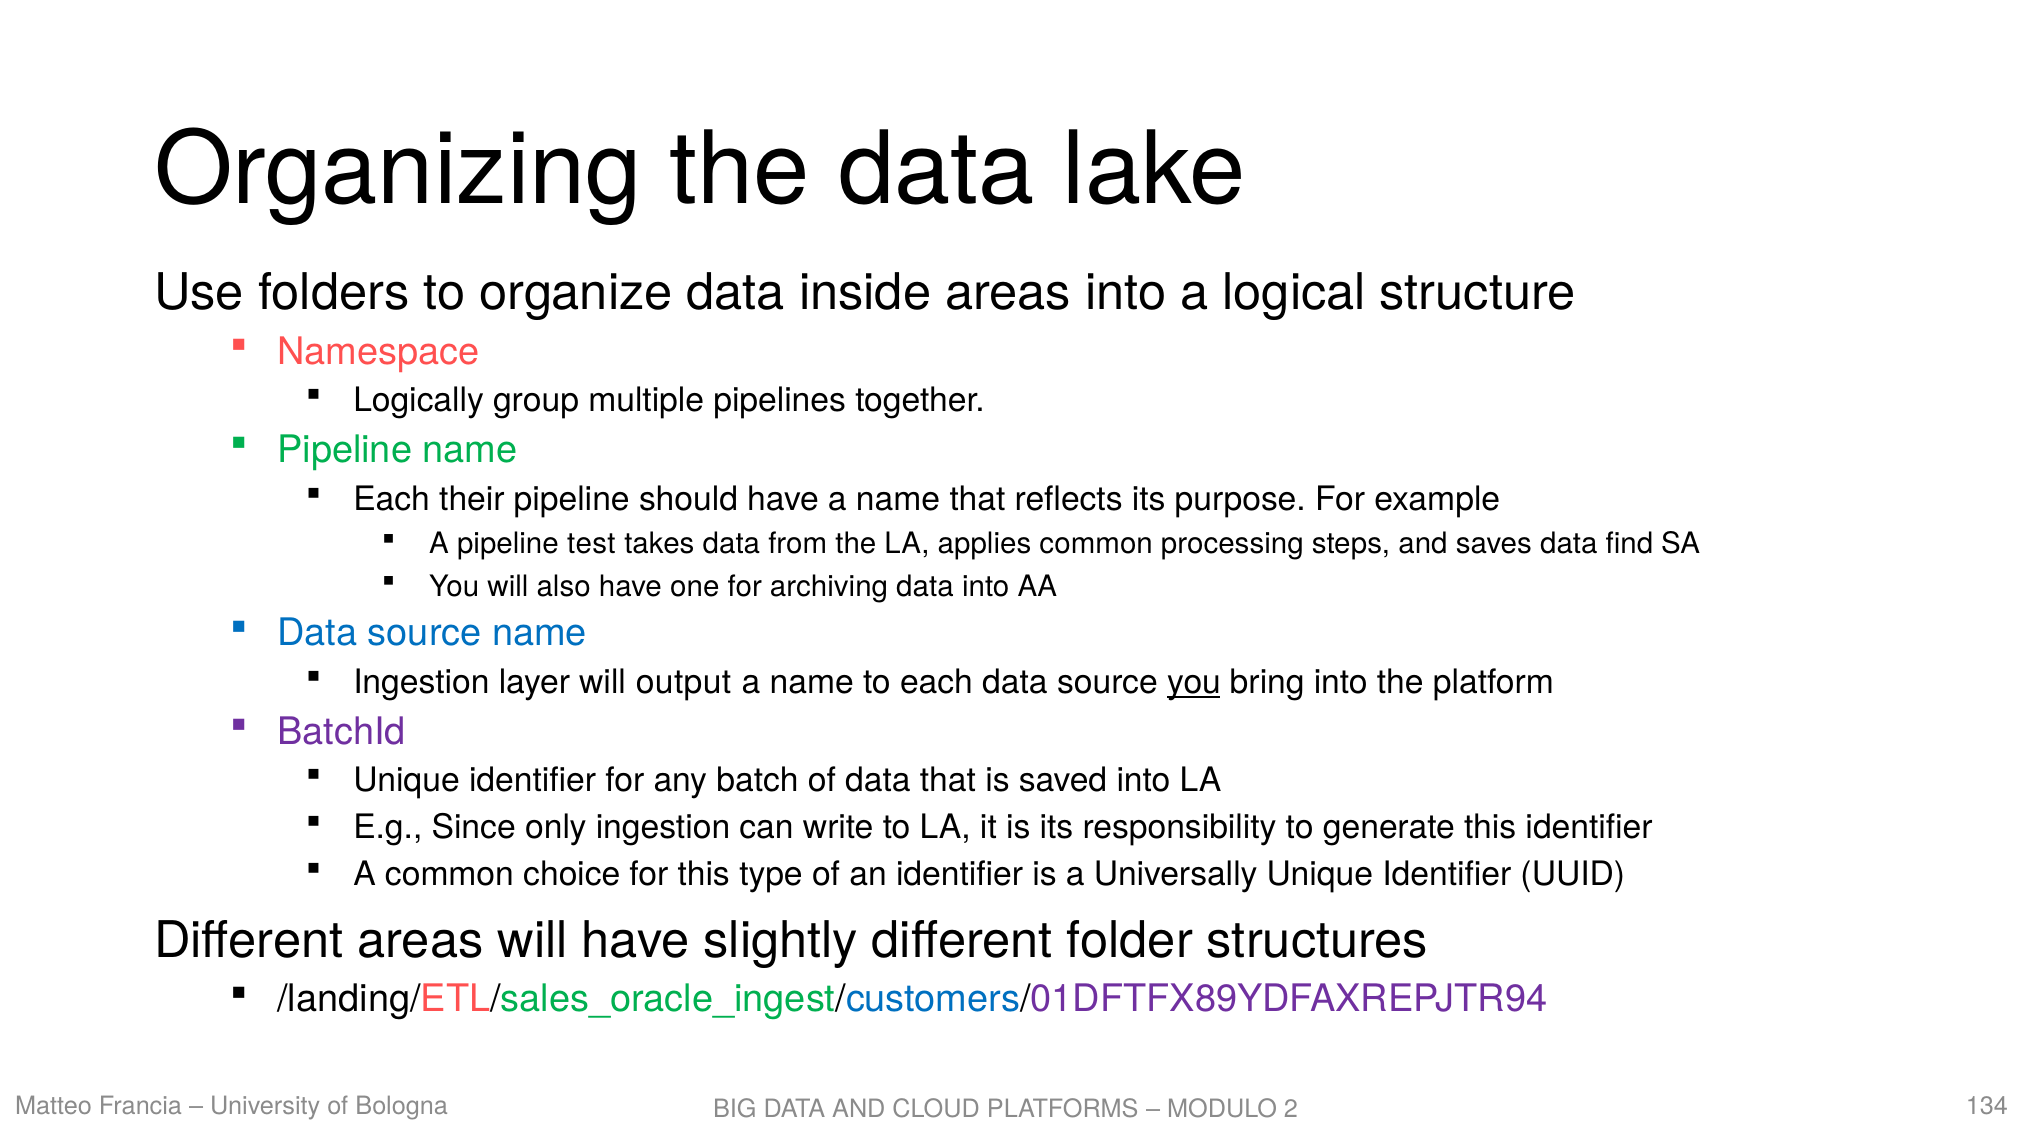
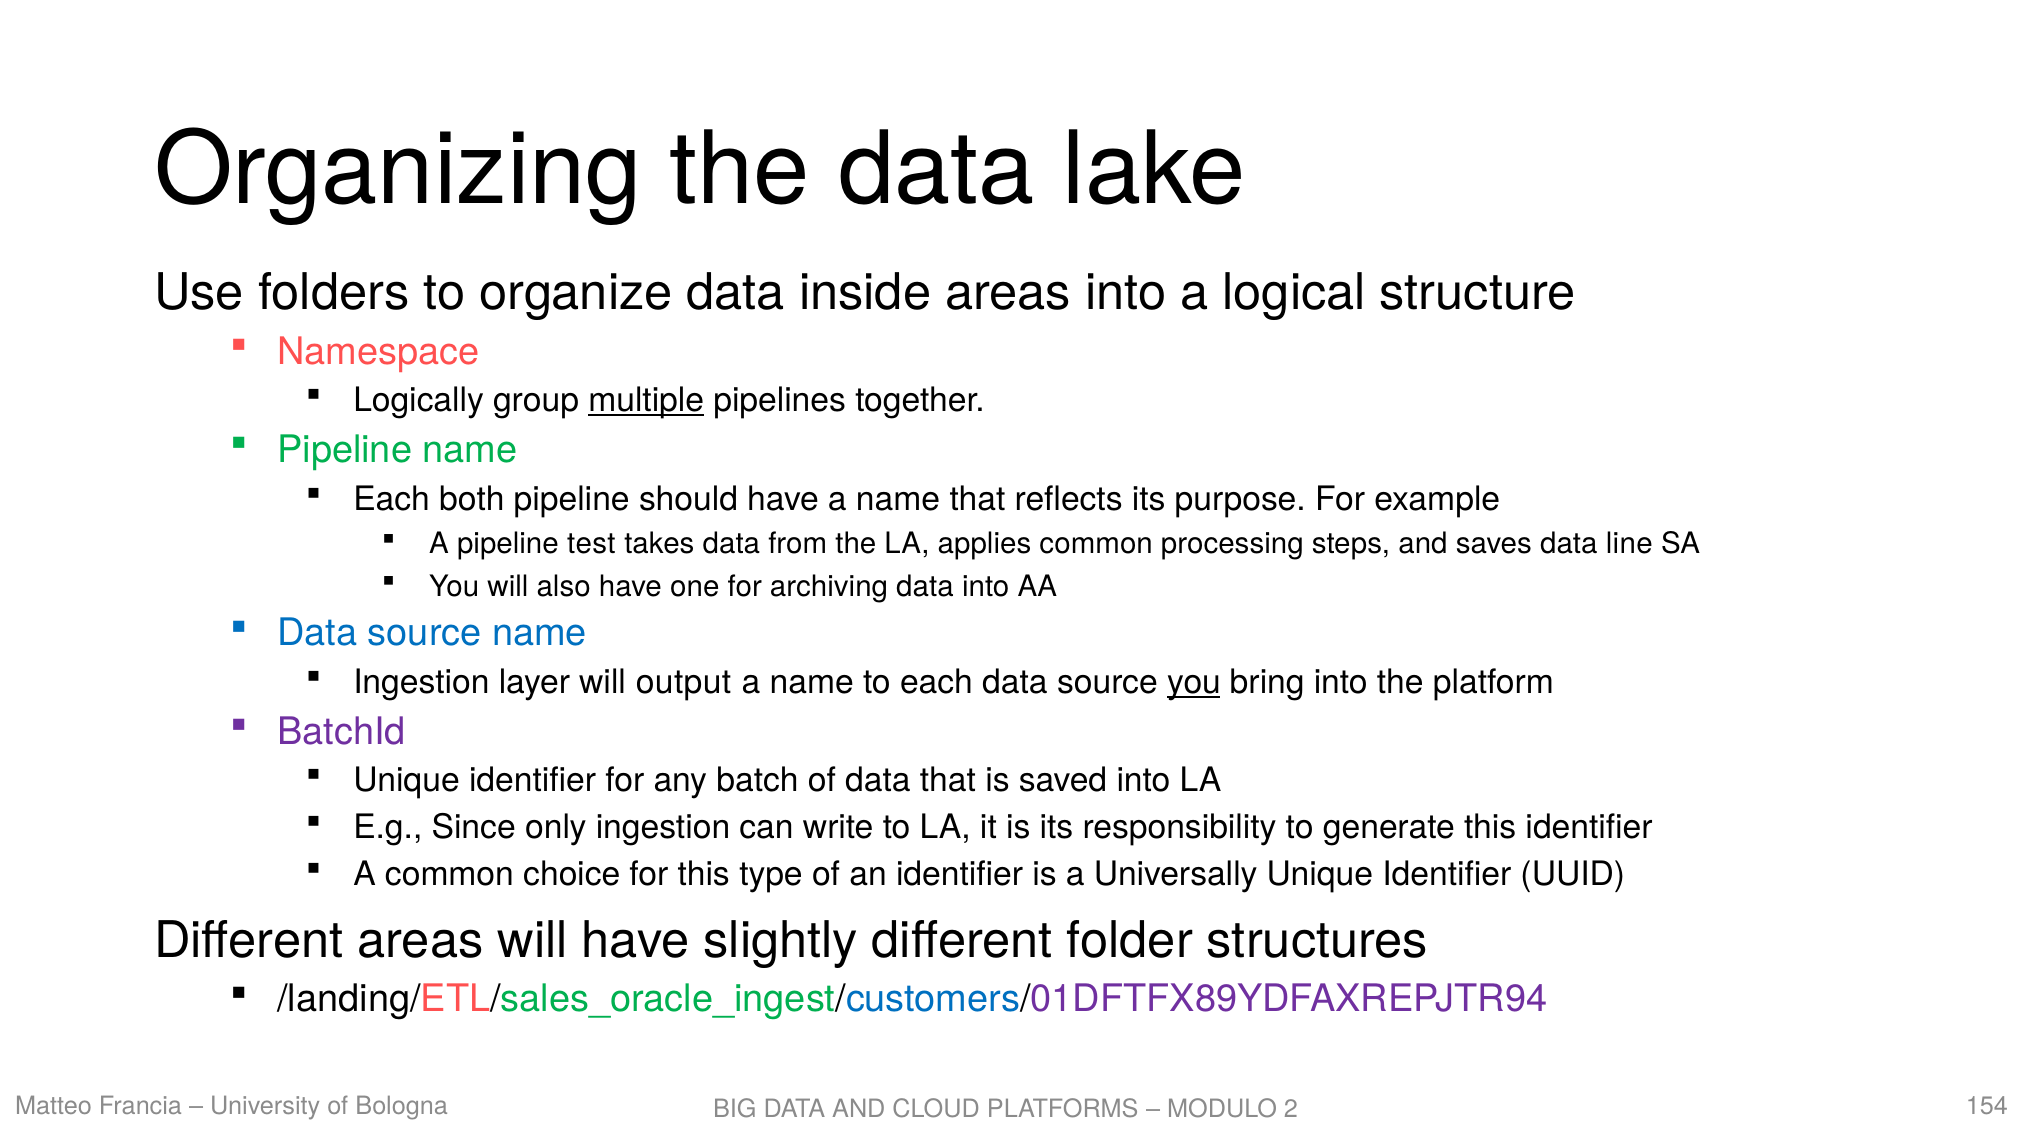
multiple underline: none -> present (646, 401)
their: their -> both (472, 499)
find: find -> line (1629, 544)
134: 134 -> 154 (1987, 1106)
